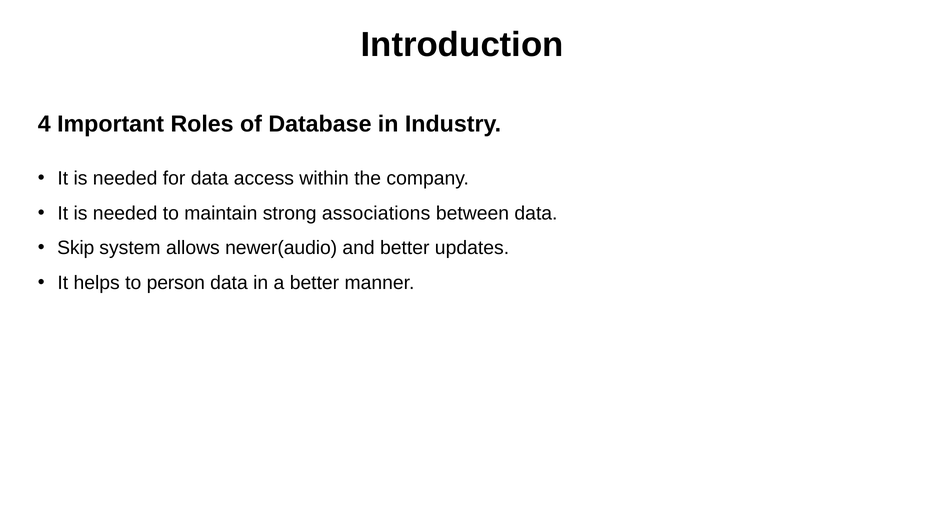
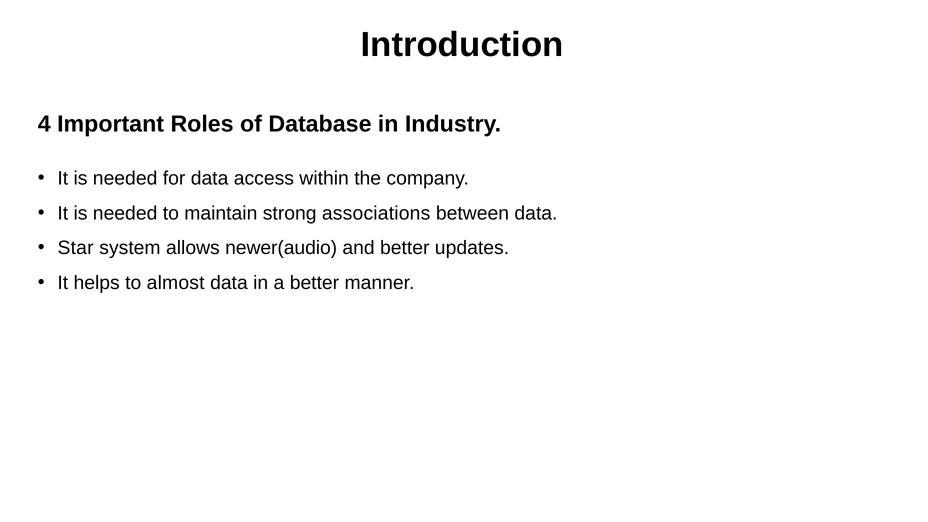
Skip: Skip -> Star (76, 248)
person: person -> almost (176, 283)
